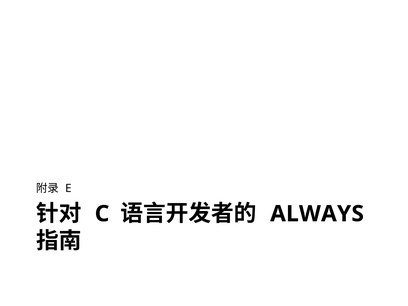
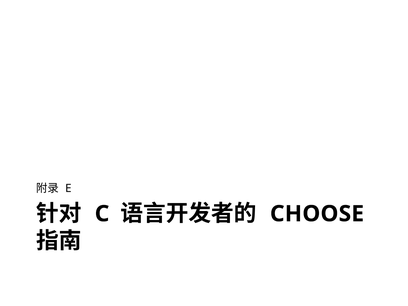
ALWAYS: ALWAYS -> CHOOSE (317, 214)
